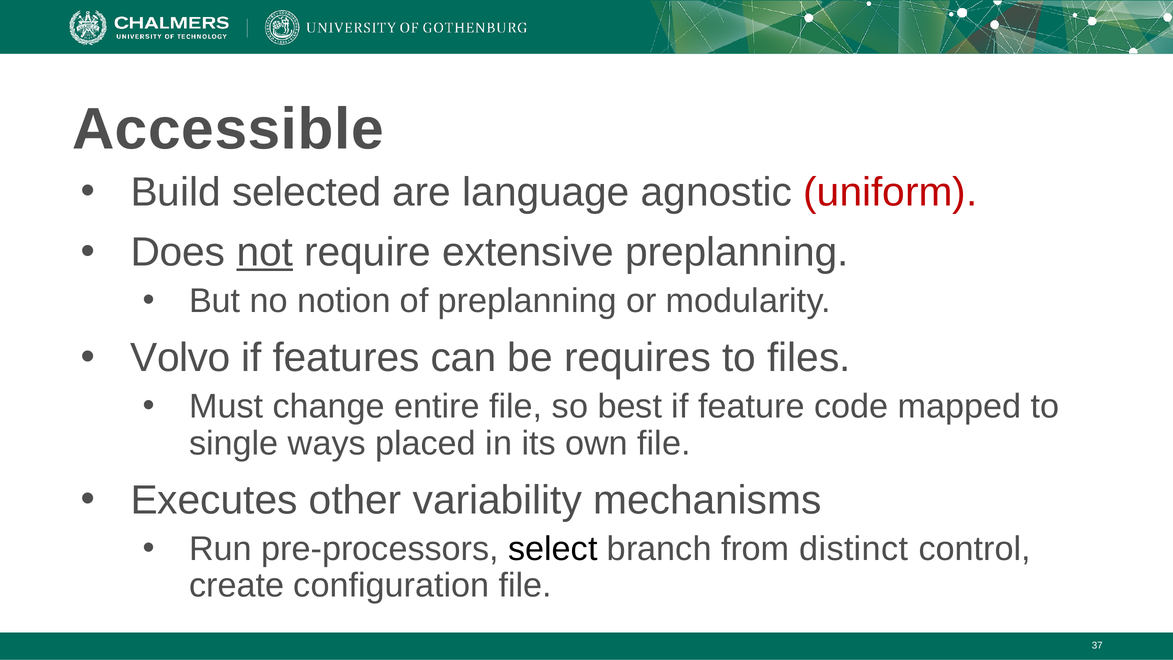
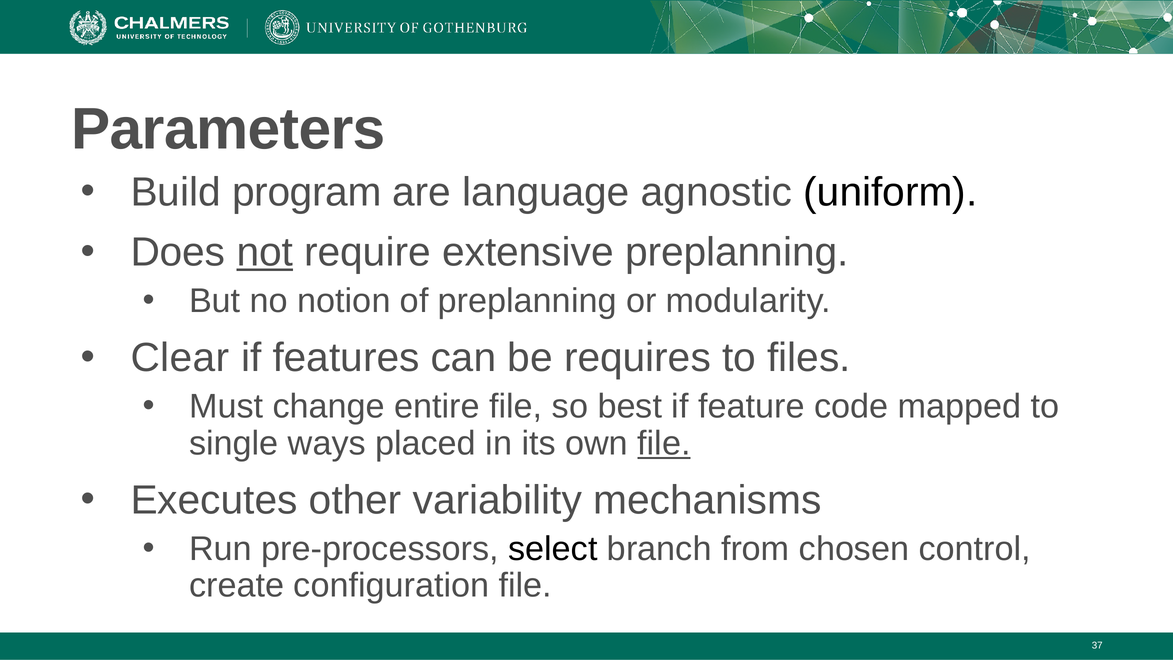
Accessible: Accessible -> Parameters (228, 130)
selected: selected -> program (307, 192)
uniform colour: red -> black (890, 192)
Volvo: Volvo -> Clear (180, 358)
file underline: none -> present (664, 443)
distinct: distinct -> chosen (854, 549)
